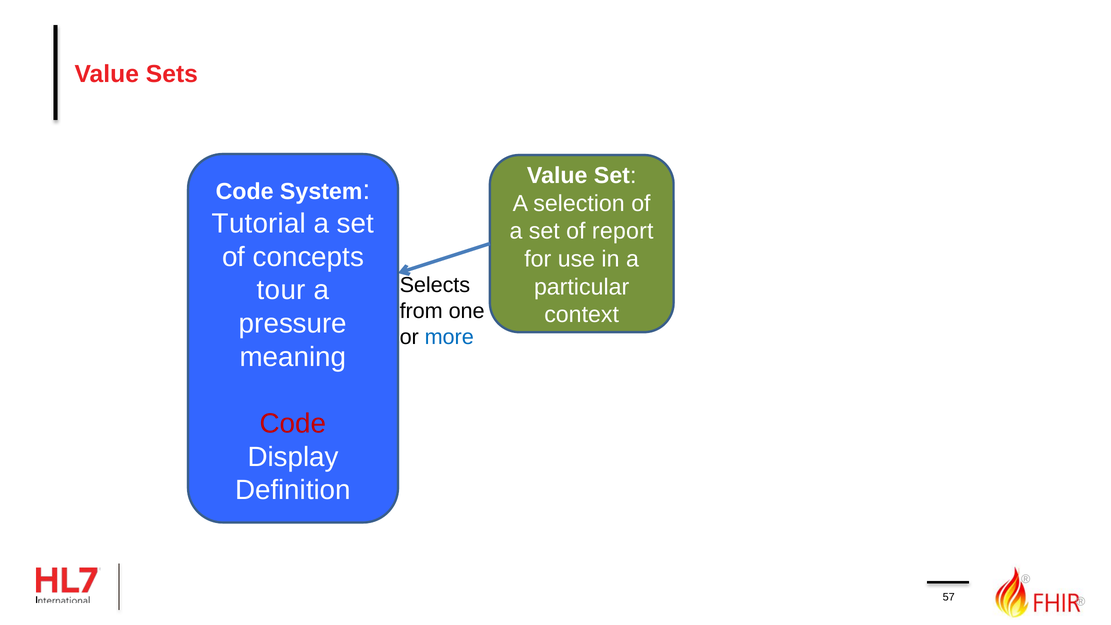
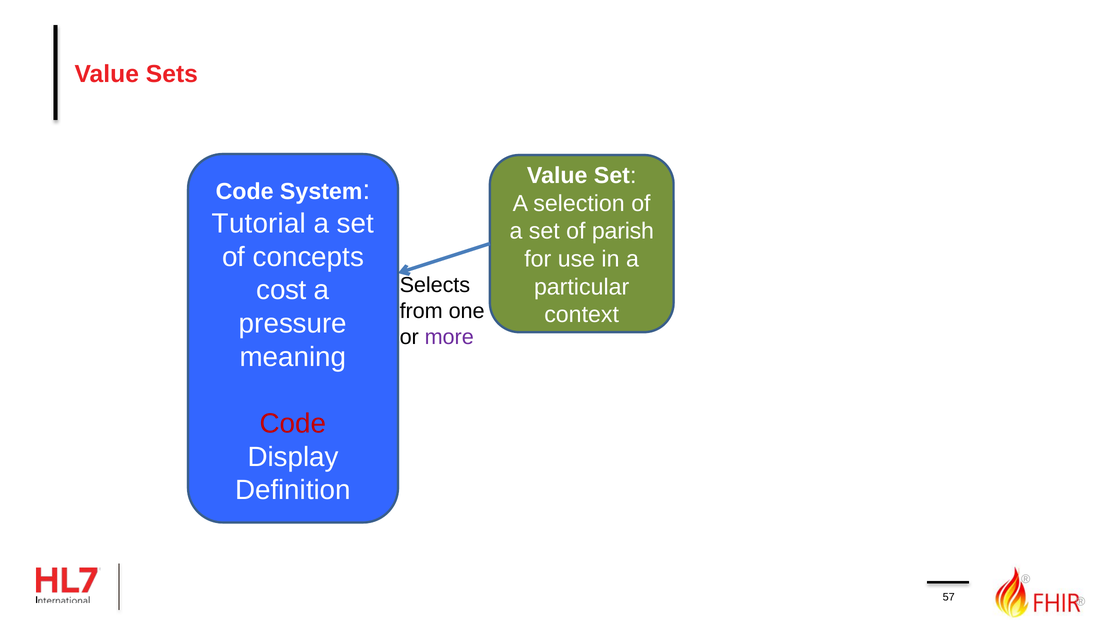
report: report -> parish (623, 231)
tour: tour -> cost (282, 290)
more colour: blue -> purple (449, 337)
